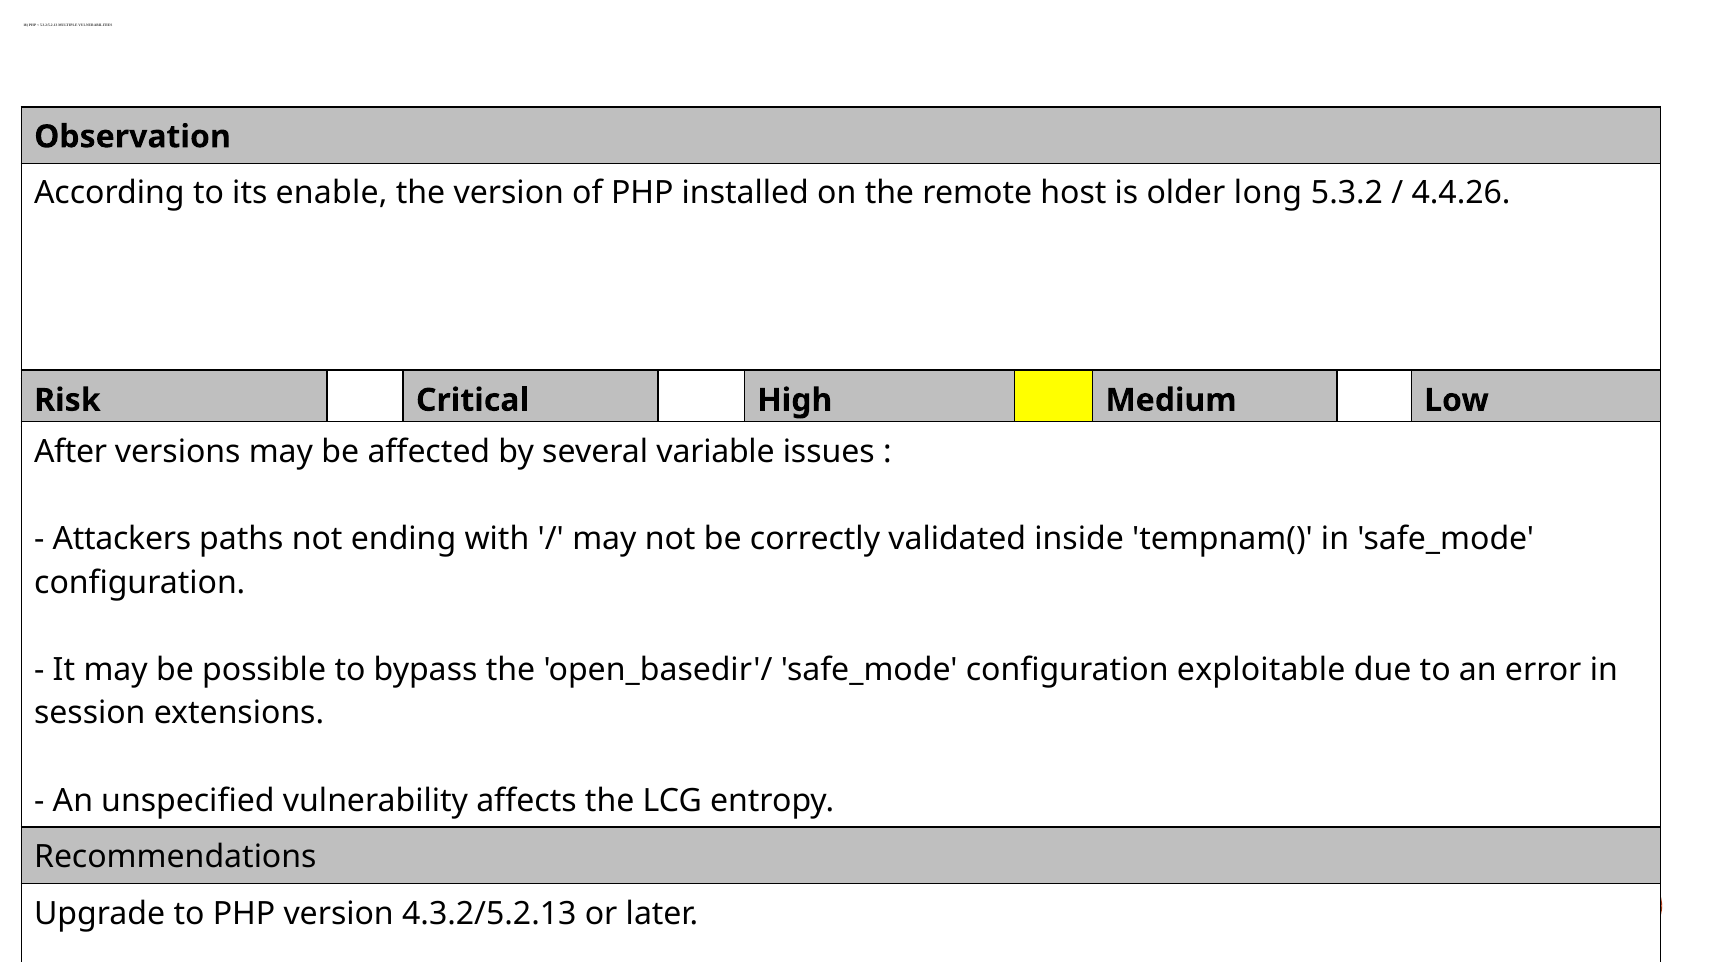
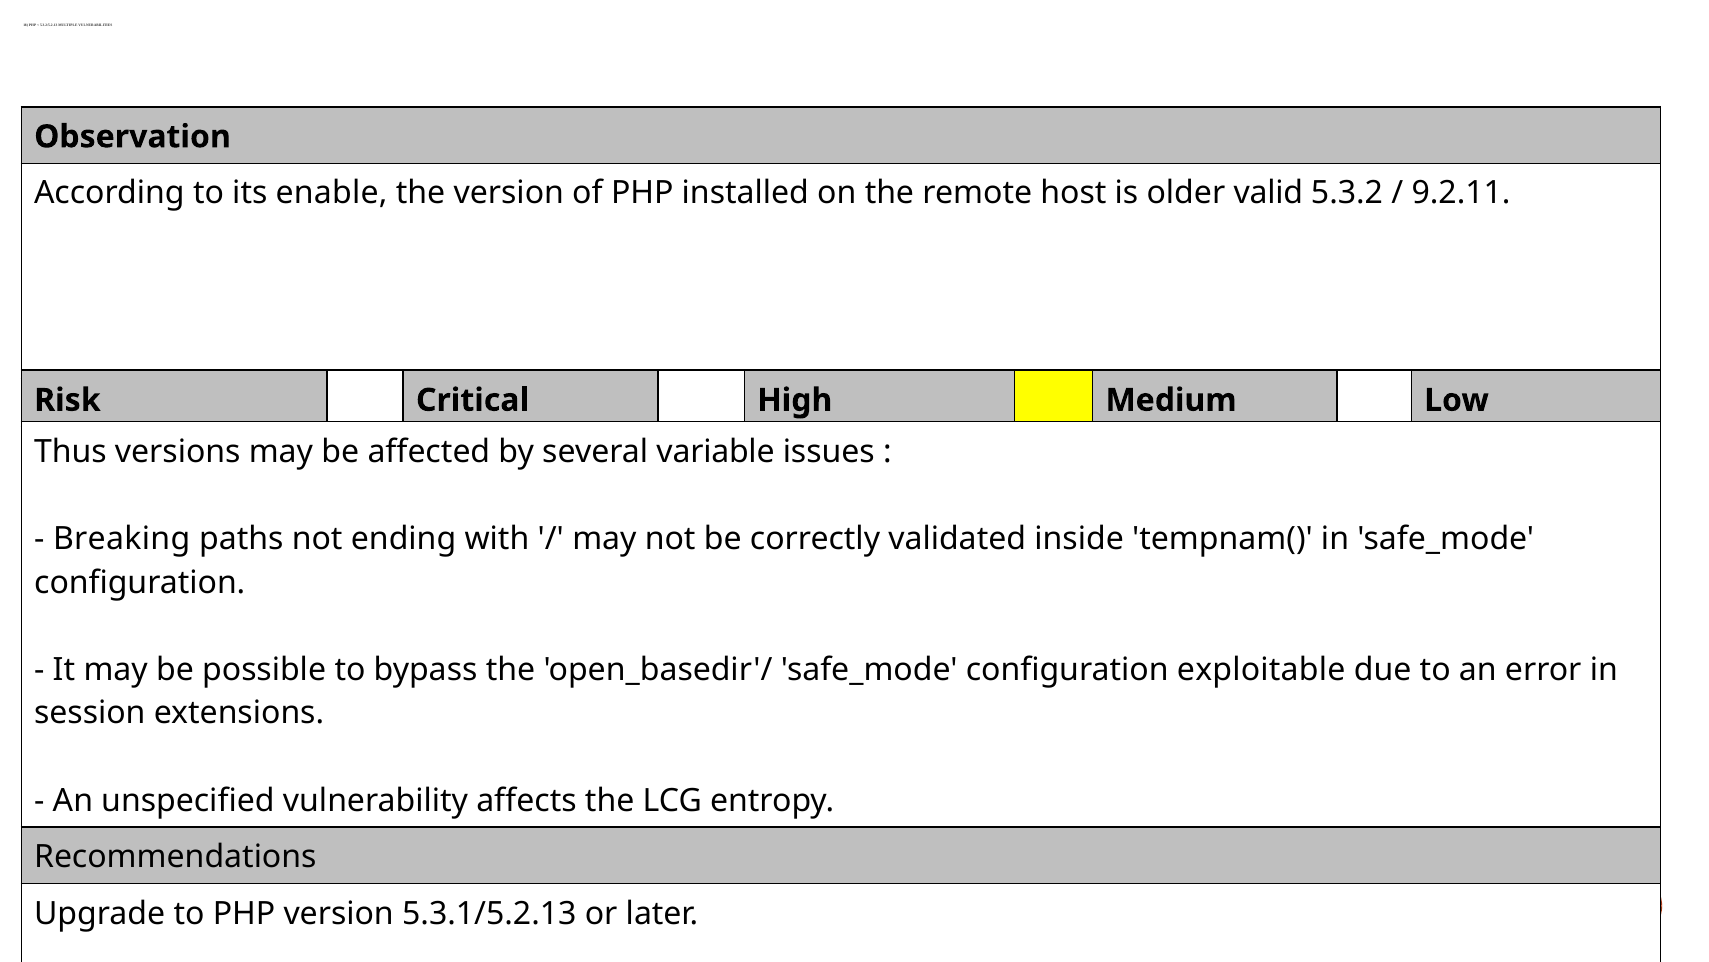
long: long -> valid (1268, 193)
4.4.26: 4.4.26 -> 9.2.11 (1461, 193)
After: After -> Thus (70, 451)
Attackers: Attackers -> Breaking (122, 538)
4.3.2/5.2.13: 4.3.2/5.2.13 -> 5.3.1/5.2.13 (489, 913)
